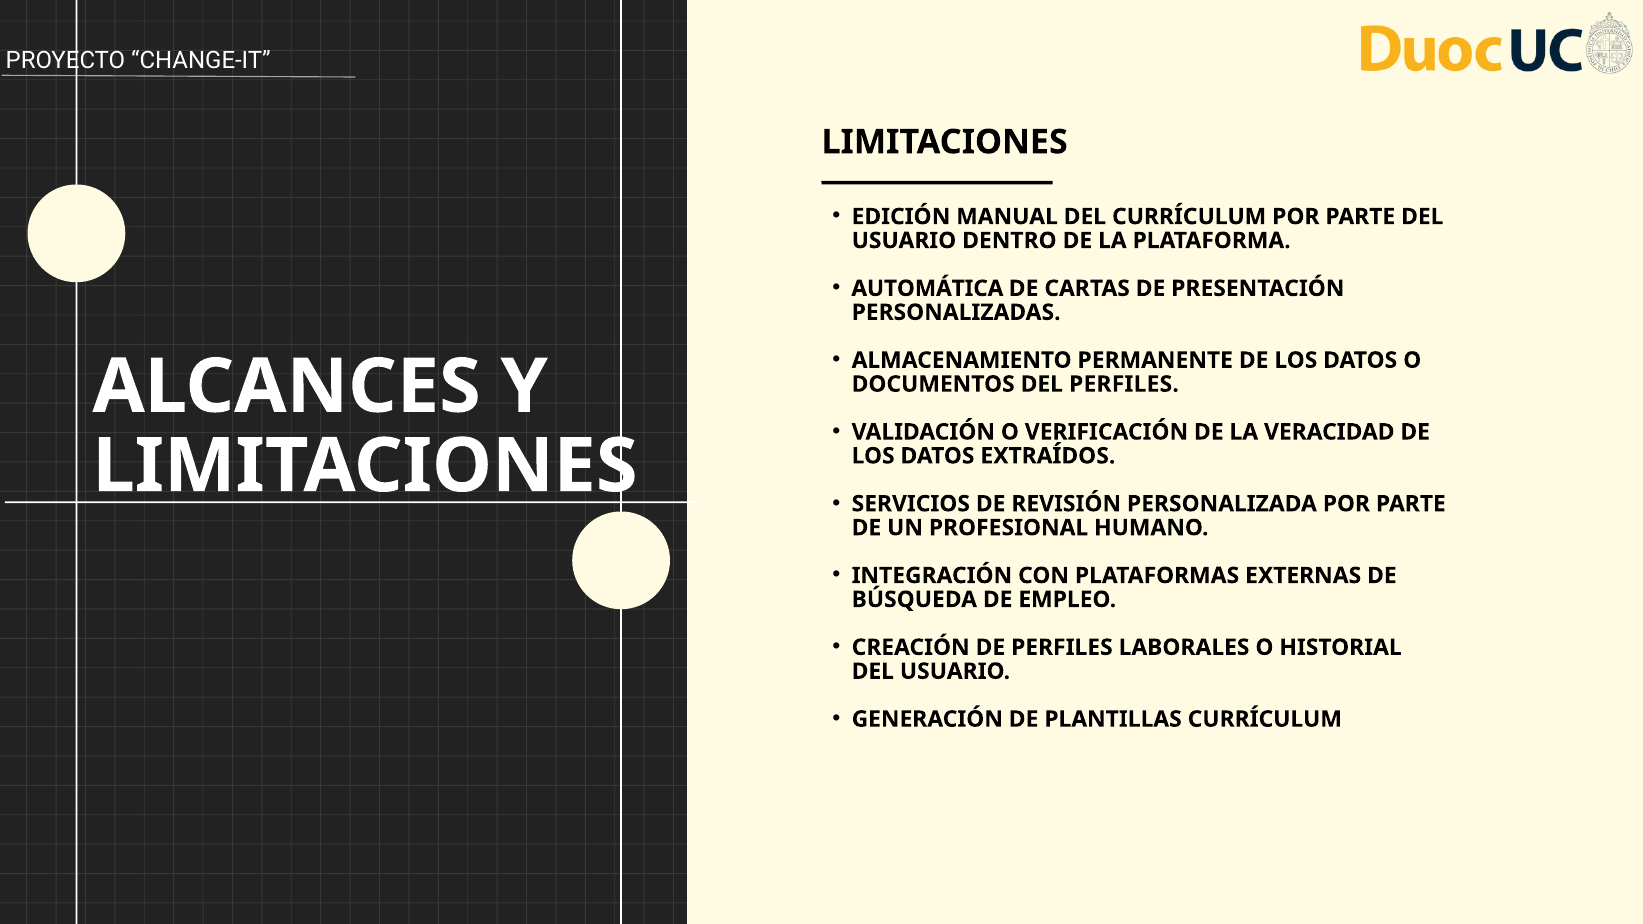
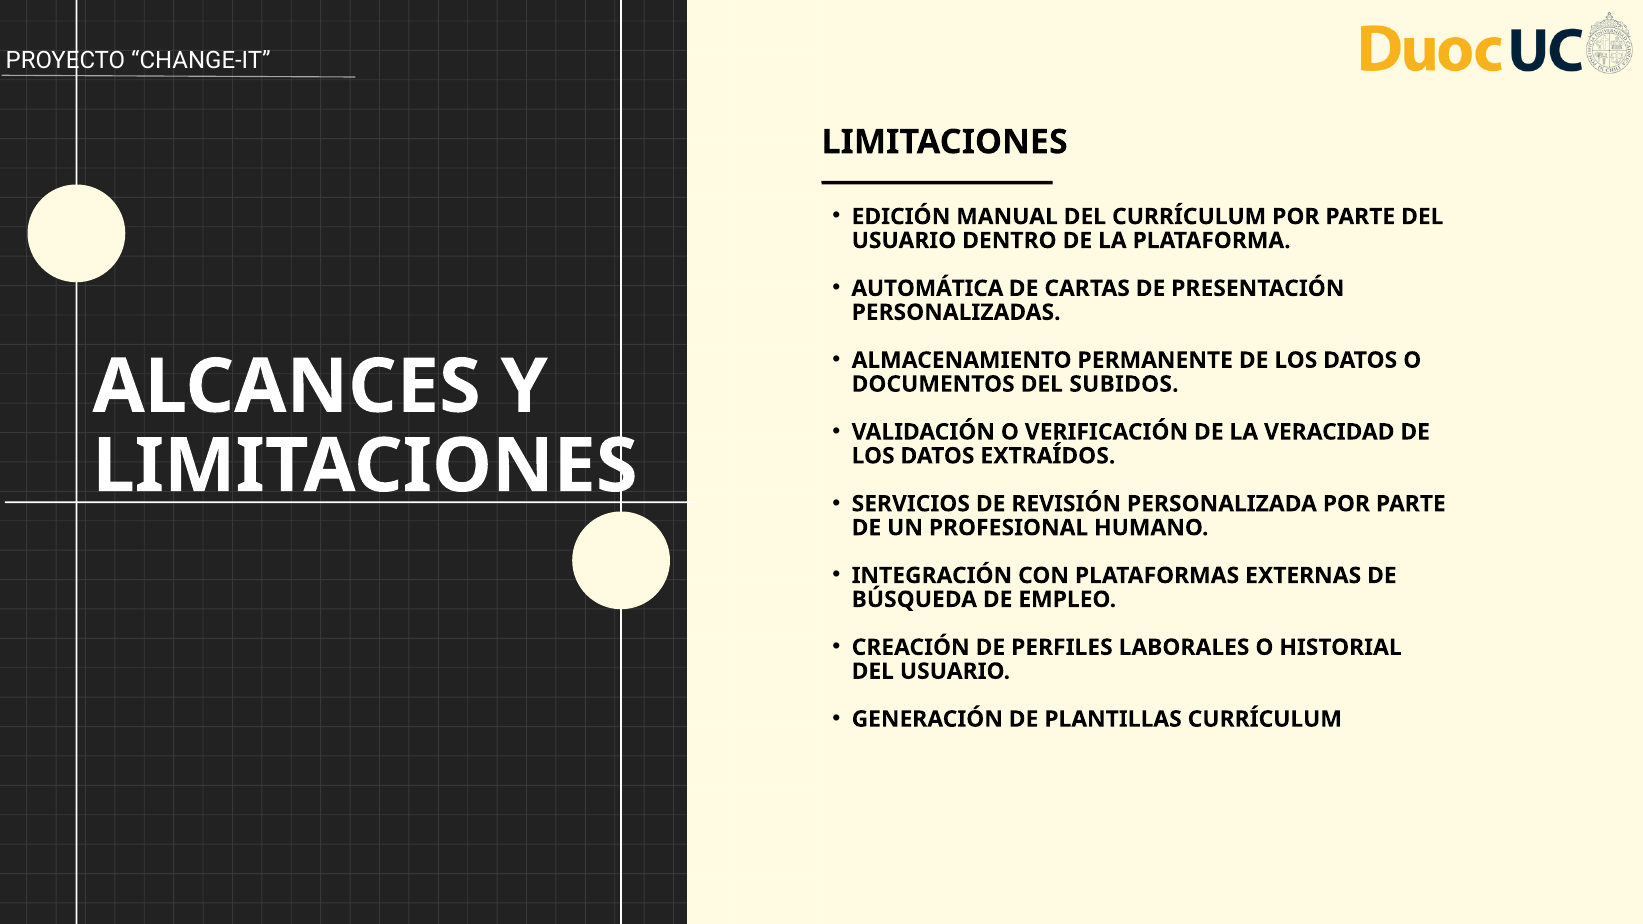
DEL PERFILES: PERFILES -> SUBIDOS (1124, 384)
